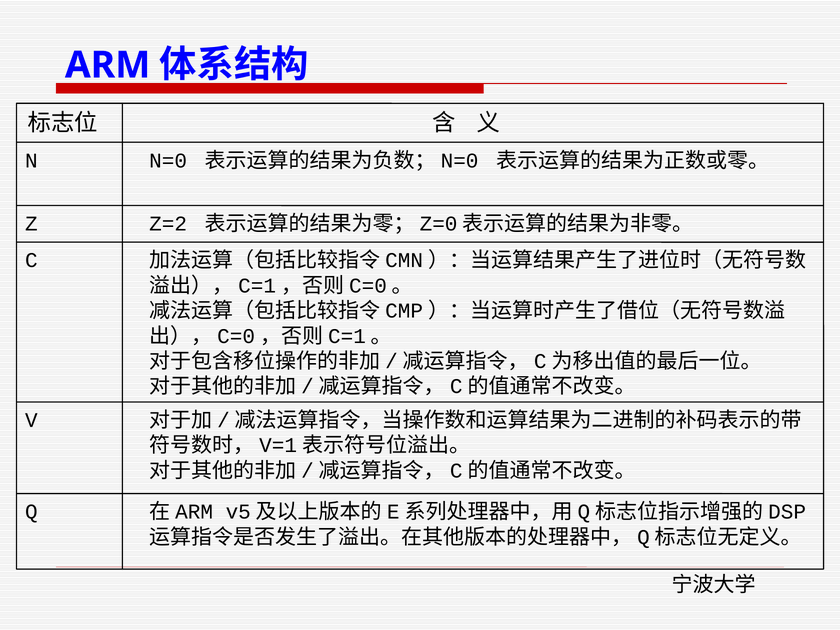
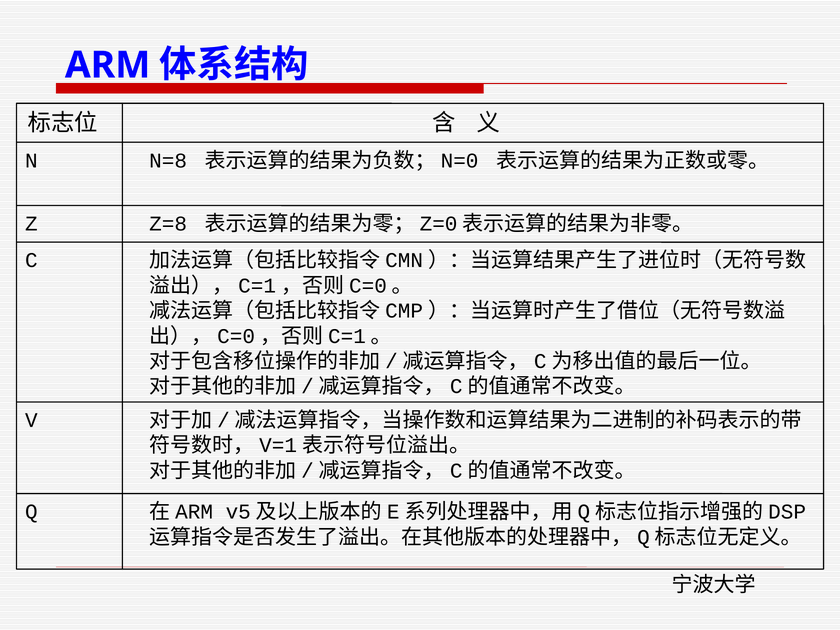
N=0: N=0 -> N=8 (168, 161)
Z=2: Z=2 -> Z=8 (168, 224)
